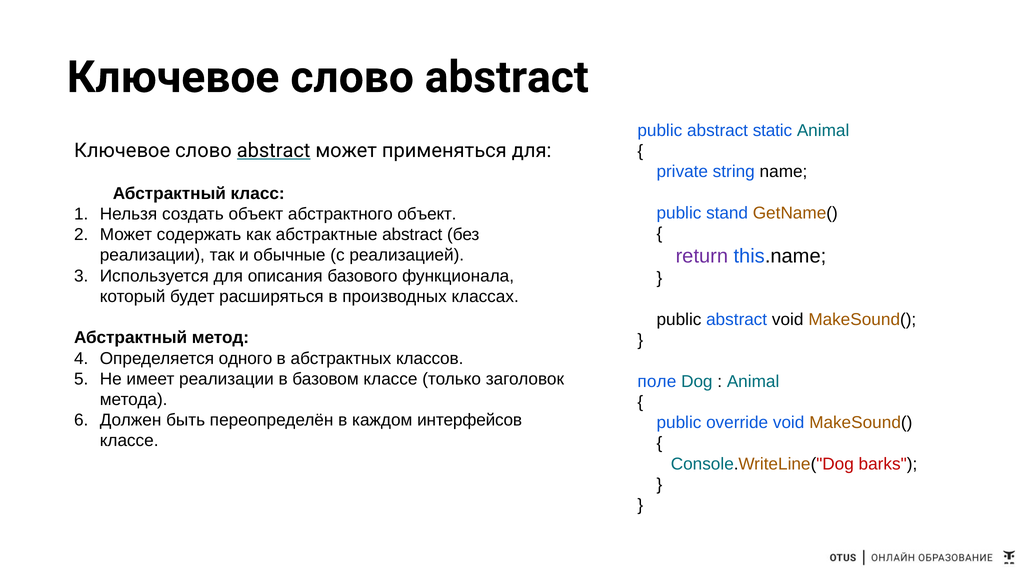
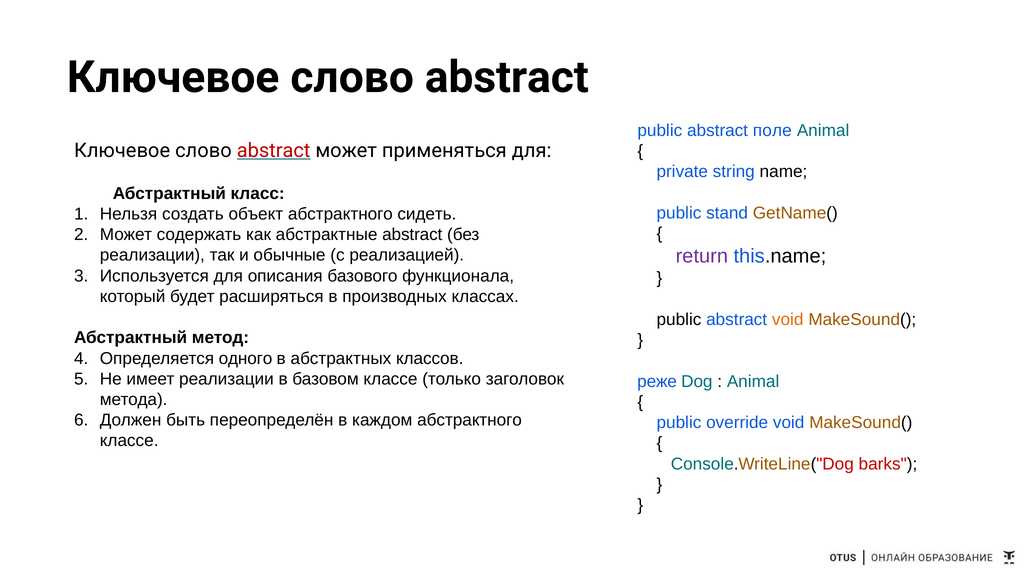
static: static -> поле (772, 131)
abstract colour: black -> red (274, 151)
абстрактного объект: объект -> cидеть (427, 214)
void colour: black -> orange (788, 320)
поле: поле -> реже (657, 382)
каждом интерфейсов: интерфейсов -> абстрактного (470, 421)
